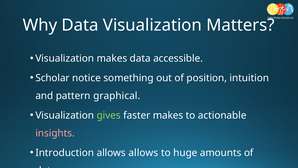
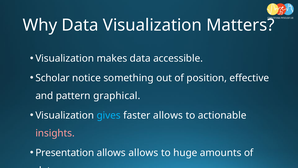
intuition: intuition -> effective (249, 78)
gives colour: light green -> light blue (109, 115)
faster makes: makes -> allows (168, 115)
Introduction: Introduction -> Presentation (65, 152)
